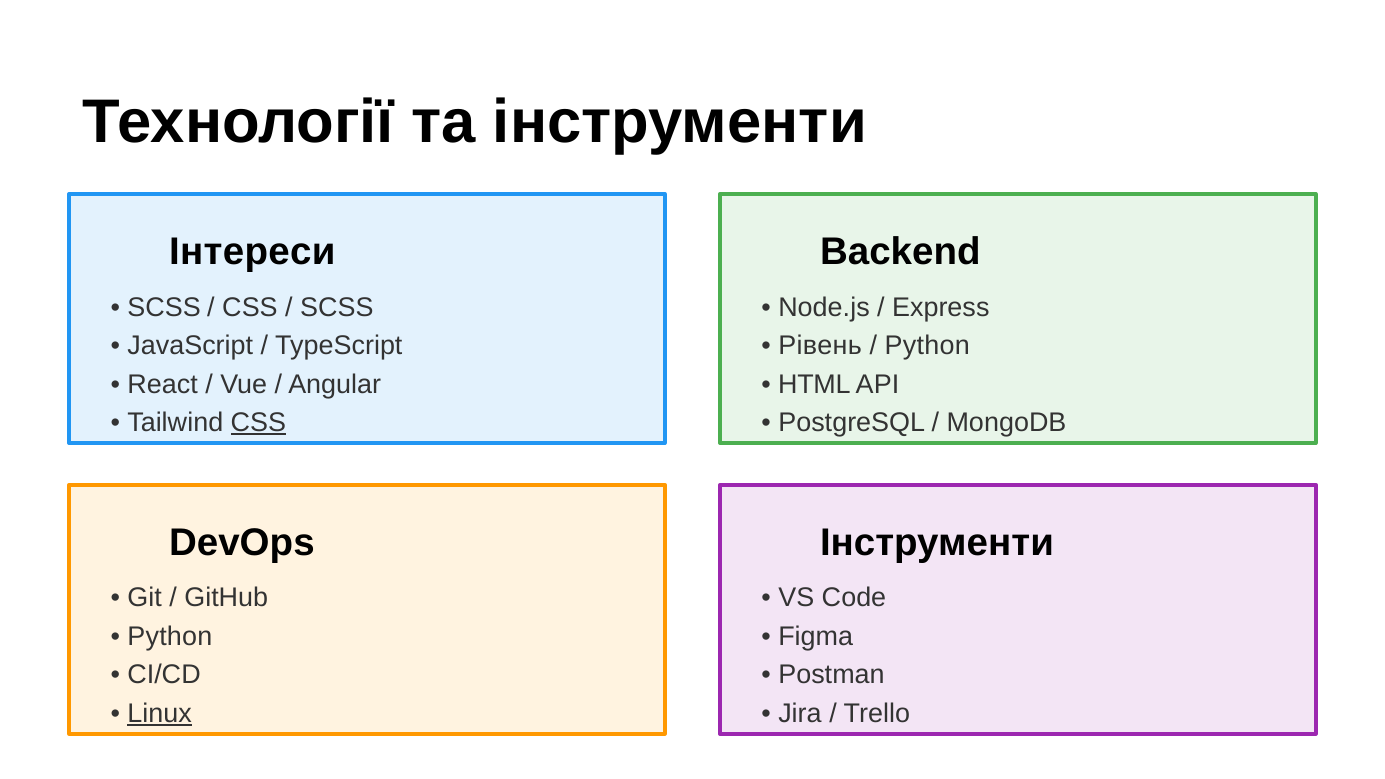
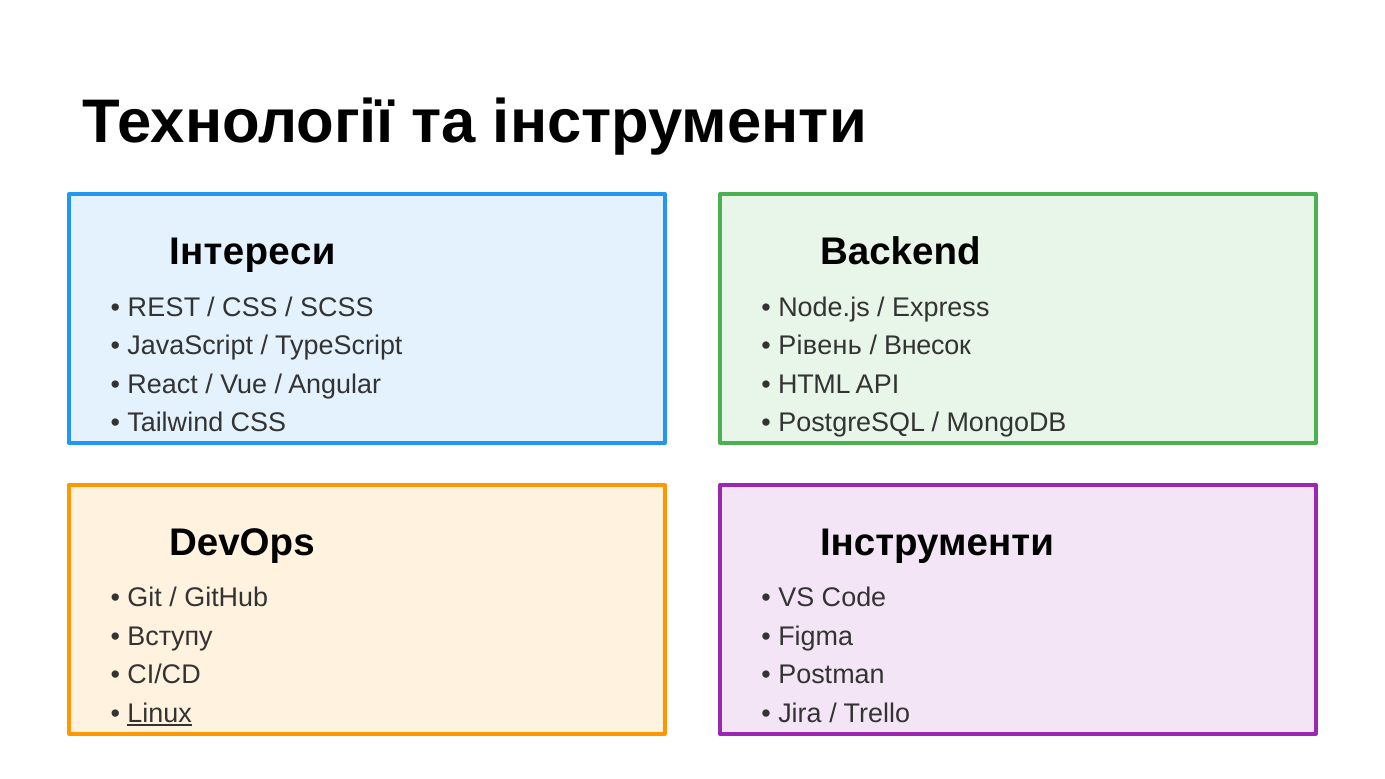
SCSS: SCSS -> REST (164, 307)
Python: Python -> Внесок (927, 346)
CSS underline: present -> none (258, 423)
Python: Python -> Вступу (170, 637)
